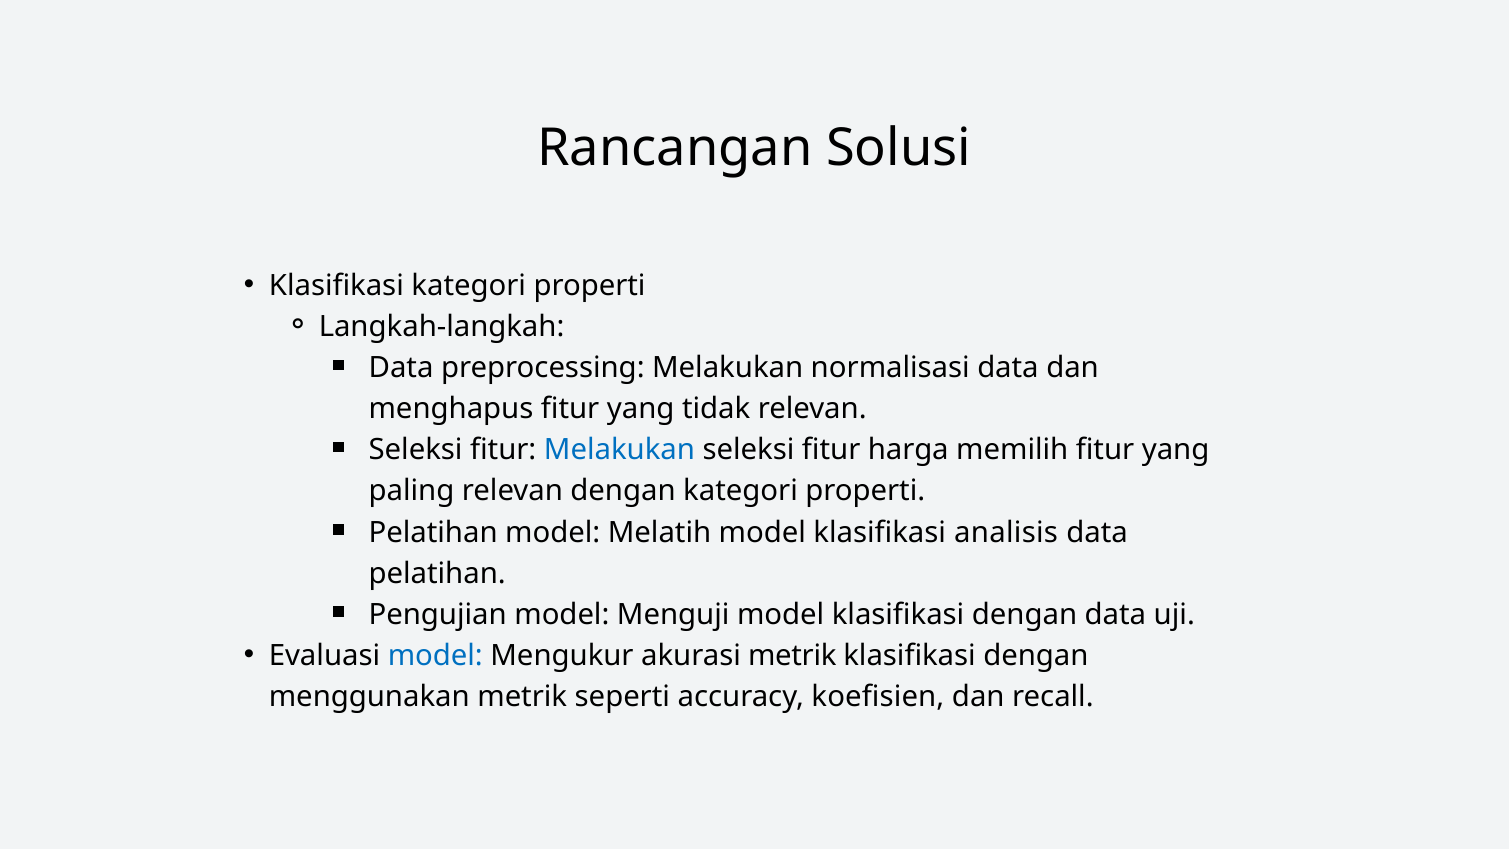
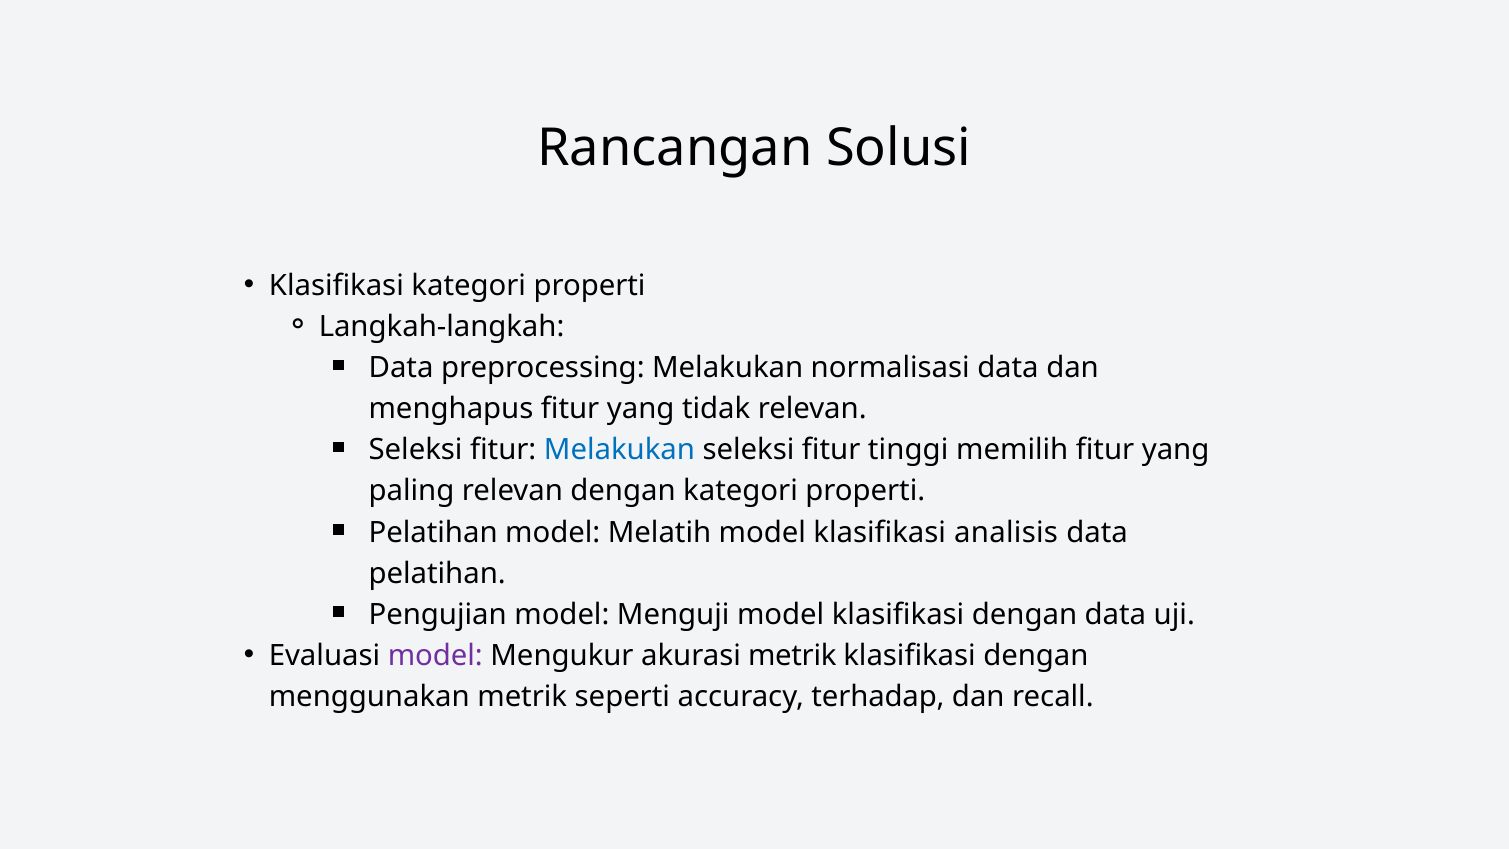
harga: harga -> tinggi (908, 450)
model colour: blue -> purple (435, 655)
koefisien: koefisien -> terhadap (878, 697)
